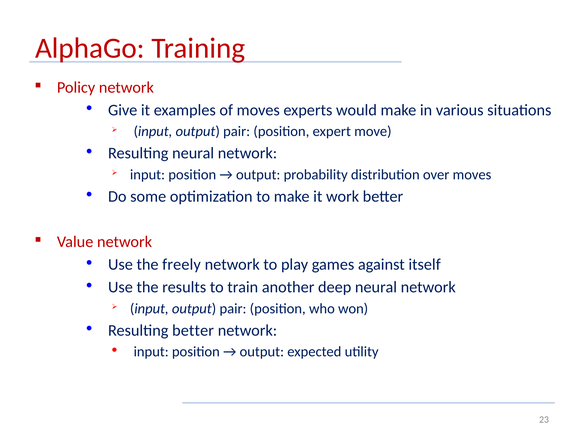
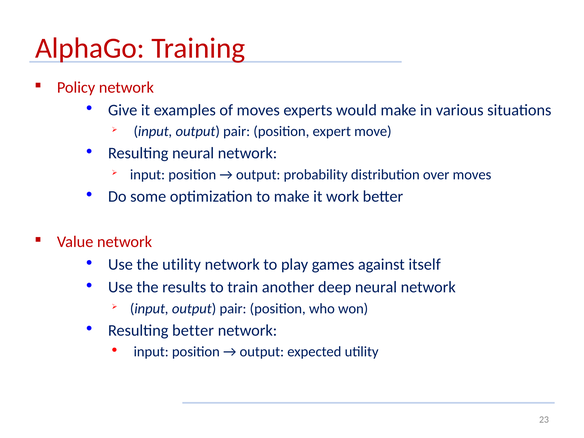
the freely: freely -> utility (182, 265)
